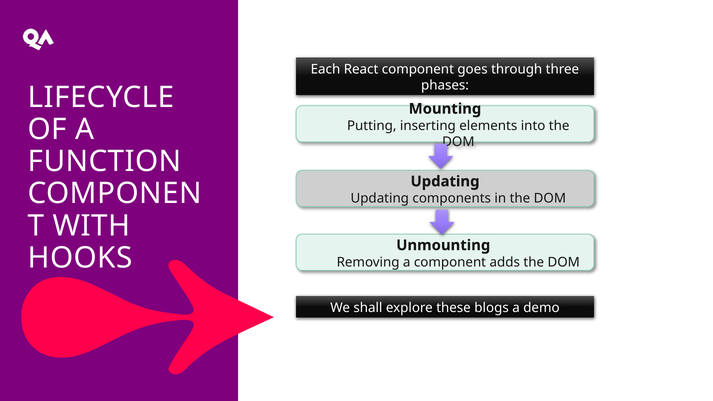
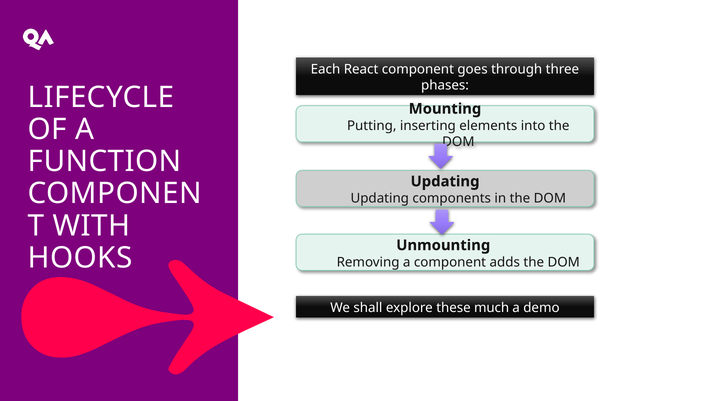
blogs: blogs -> much (492, 308)
